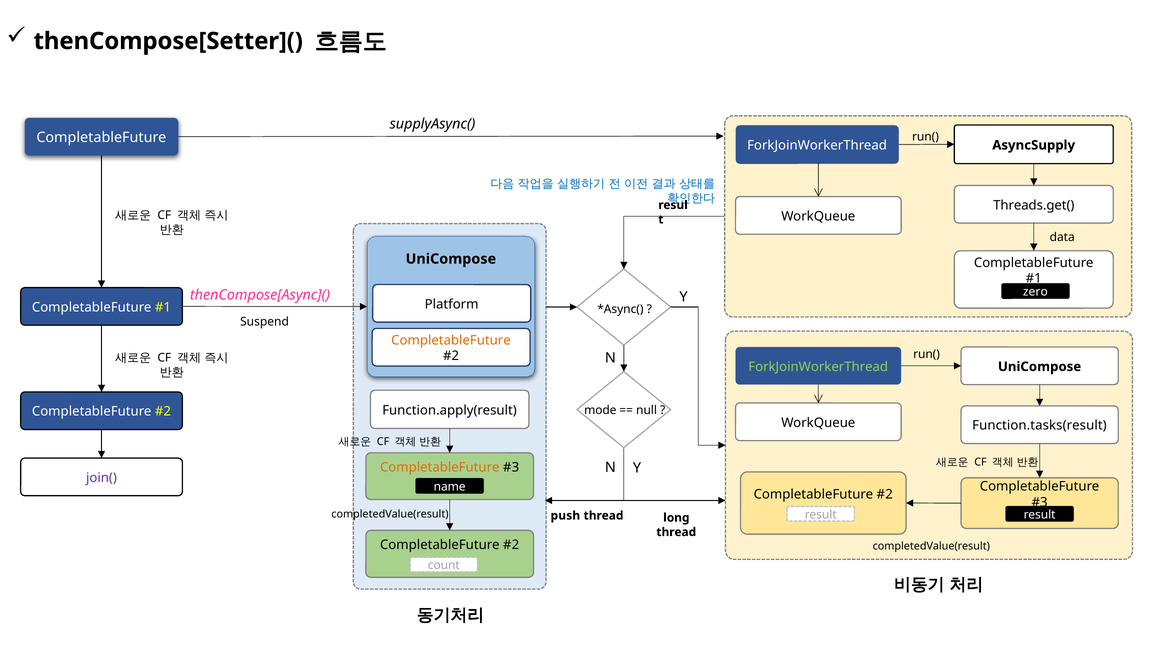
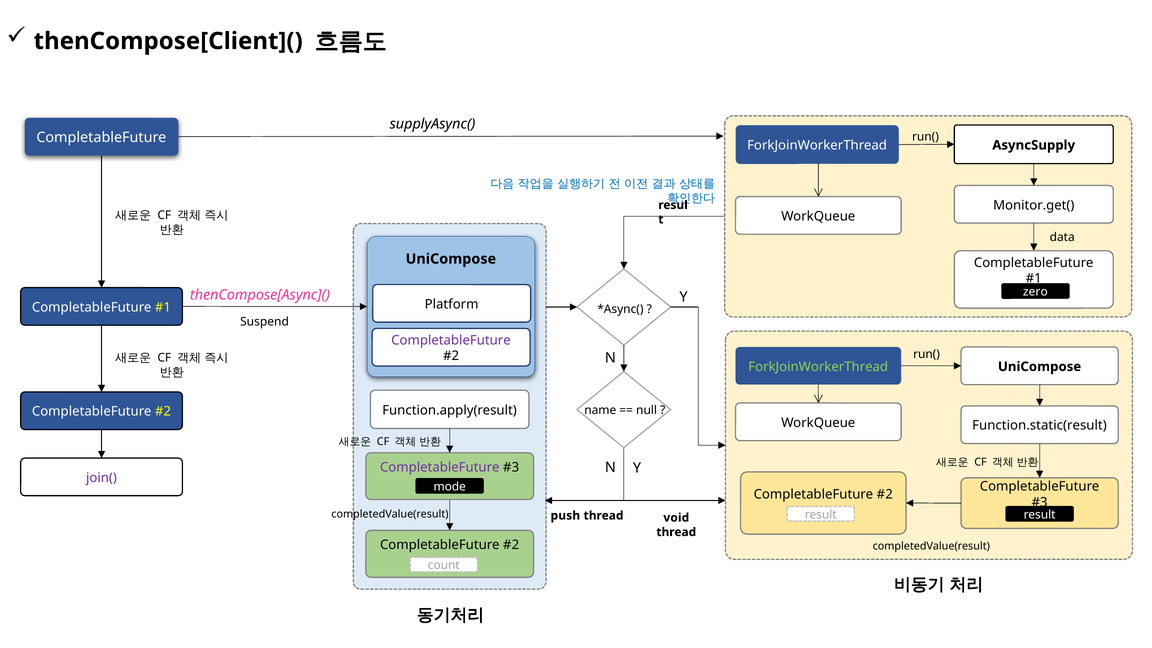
thenCompose[Setter](: thenCompose[Setter]( -> thenCompose[Client]( (168, 41)
Threads.get(: Threads.get( -> Monitor.get( (1034, 205)
CompletableFuture colour: orange -> purple (451, 340)
mode: mode -> name (600, 410)
Function.tasks(result: Function.tasks(result -> Function.static(result (1039, 426)
CompletableFuture colour: orange -> purple (440, 467)
name: name -> mode (450, 487)
long: long -> void (676, 518)
